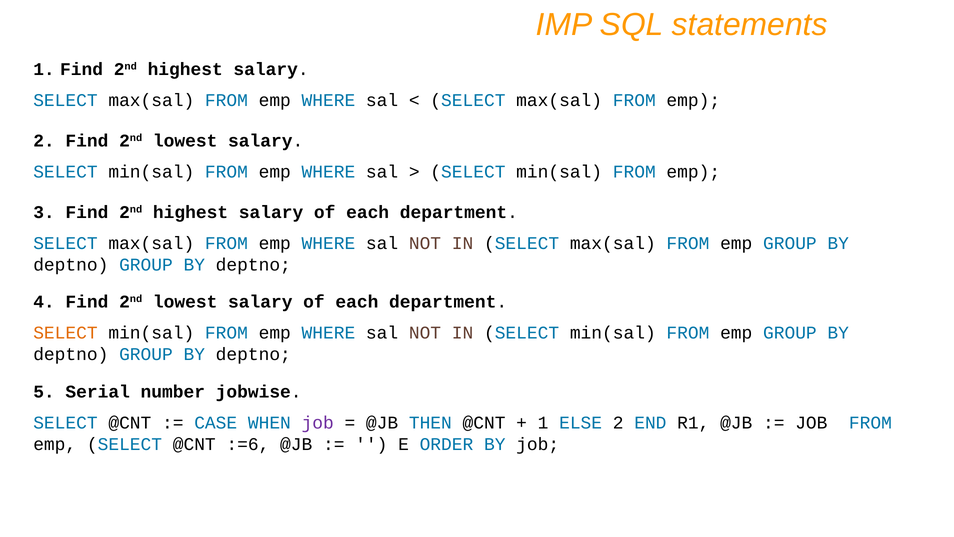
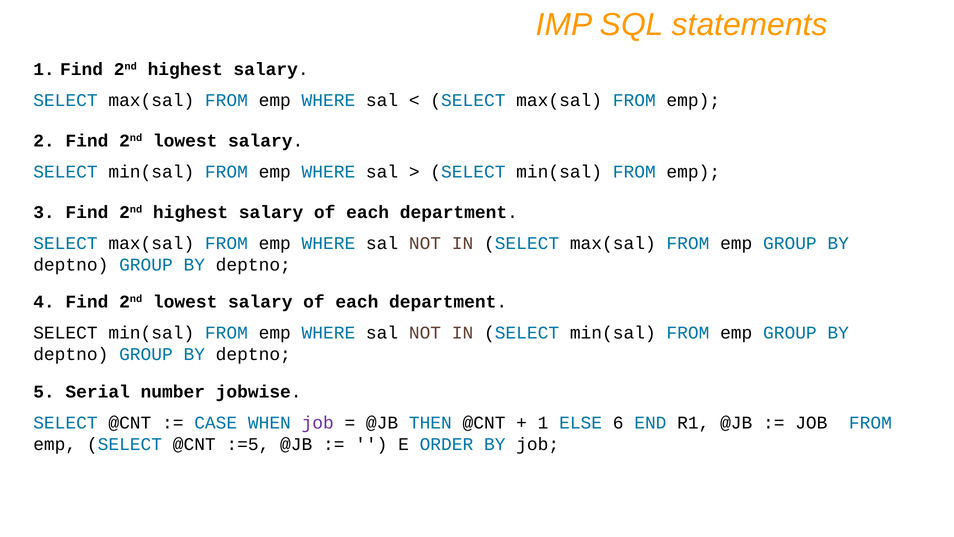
SELECT colour: orange -> black (65, 332)
ELSE 2: 2 -> 6 (618, 423)
:=6: :=6 -> :=5 (248, 444)
